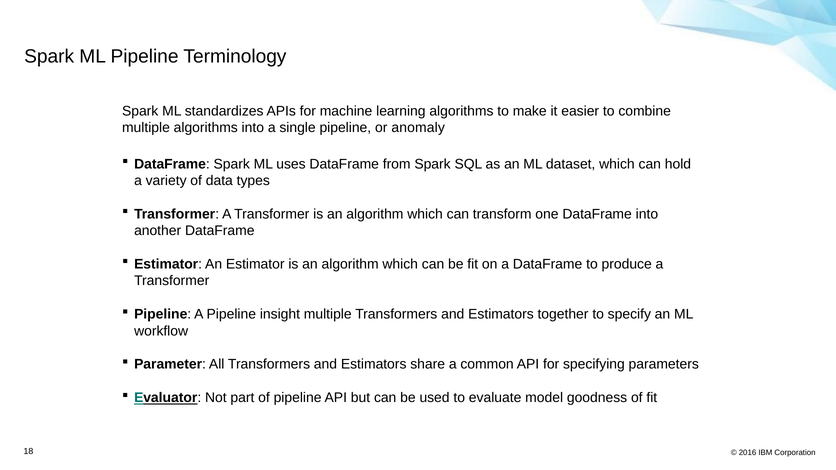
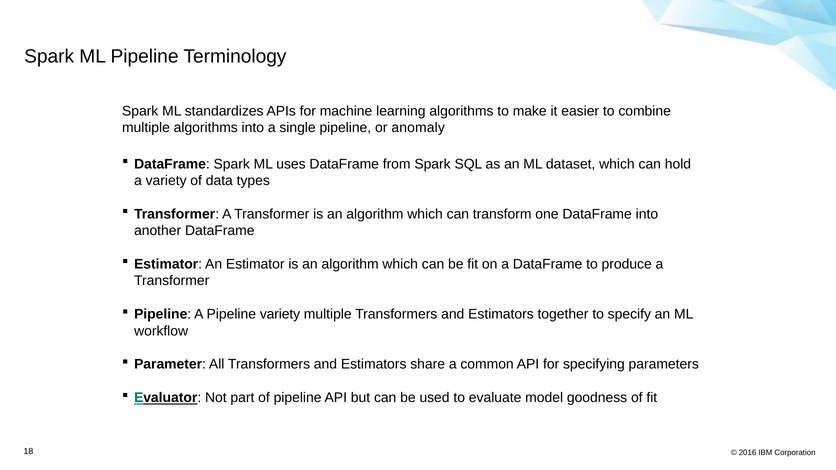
Pipeline insight: insight -> variety (280, 314)
